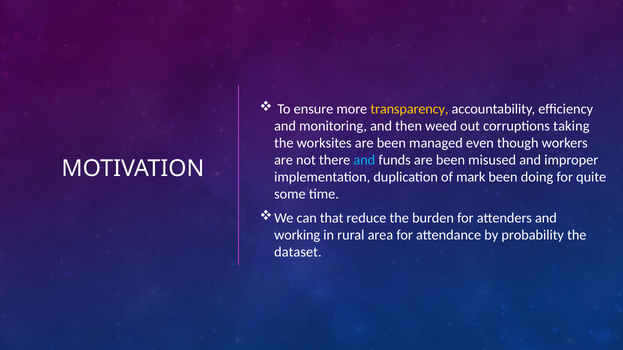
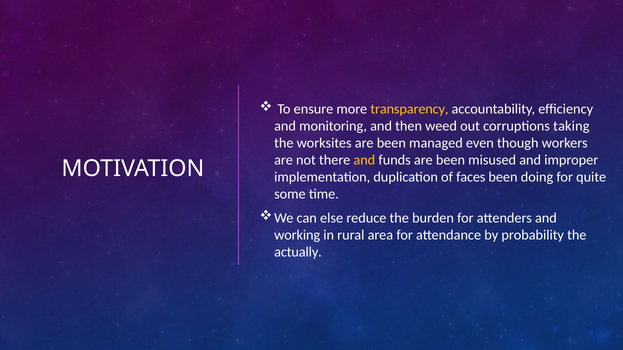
and colour: light blue -> yellow (364, 160)
mark: mark -> faces (471, 177)
that: that -> else (332, 218)
dataset: dataset -> actually (298, 252)
